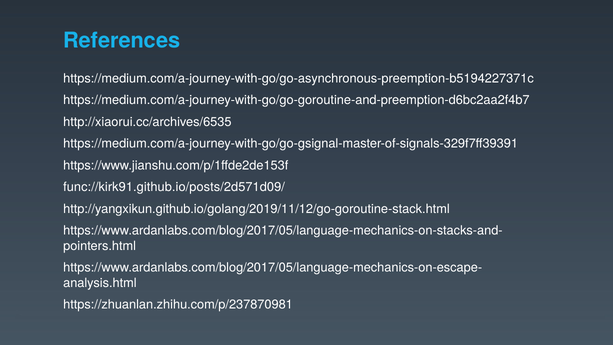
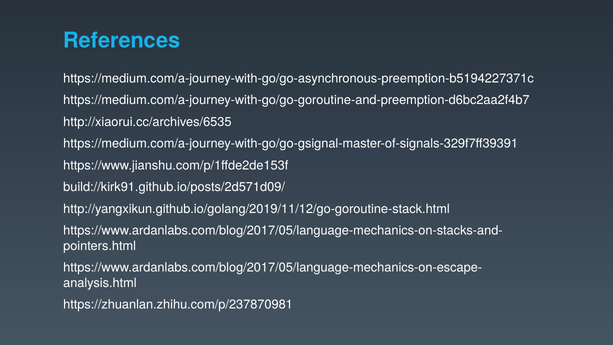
func://kirk91.github.io/posts/2d571d09/: func://kirk91.github.io/posts/2d571d09/ -> build://kirk91.github.io/posts/2d571d09/ (174, 187)
